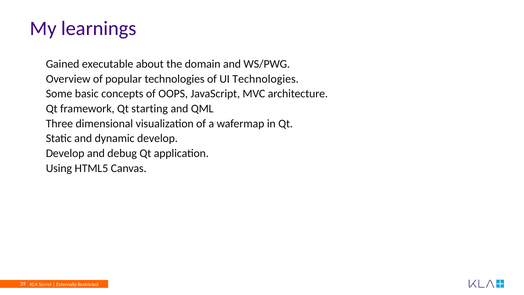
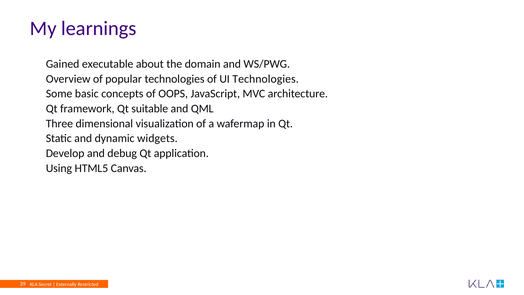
starting: starting -> suitable (150, 109)
develop: develop -> widgets (157, 138)
